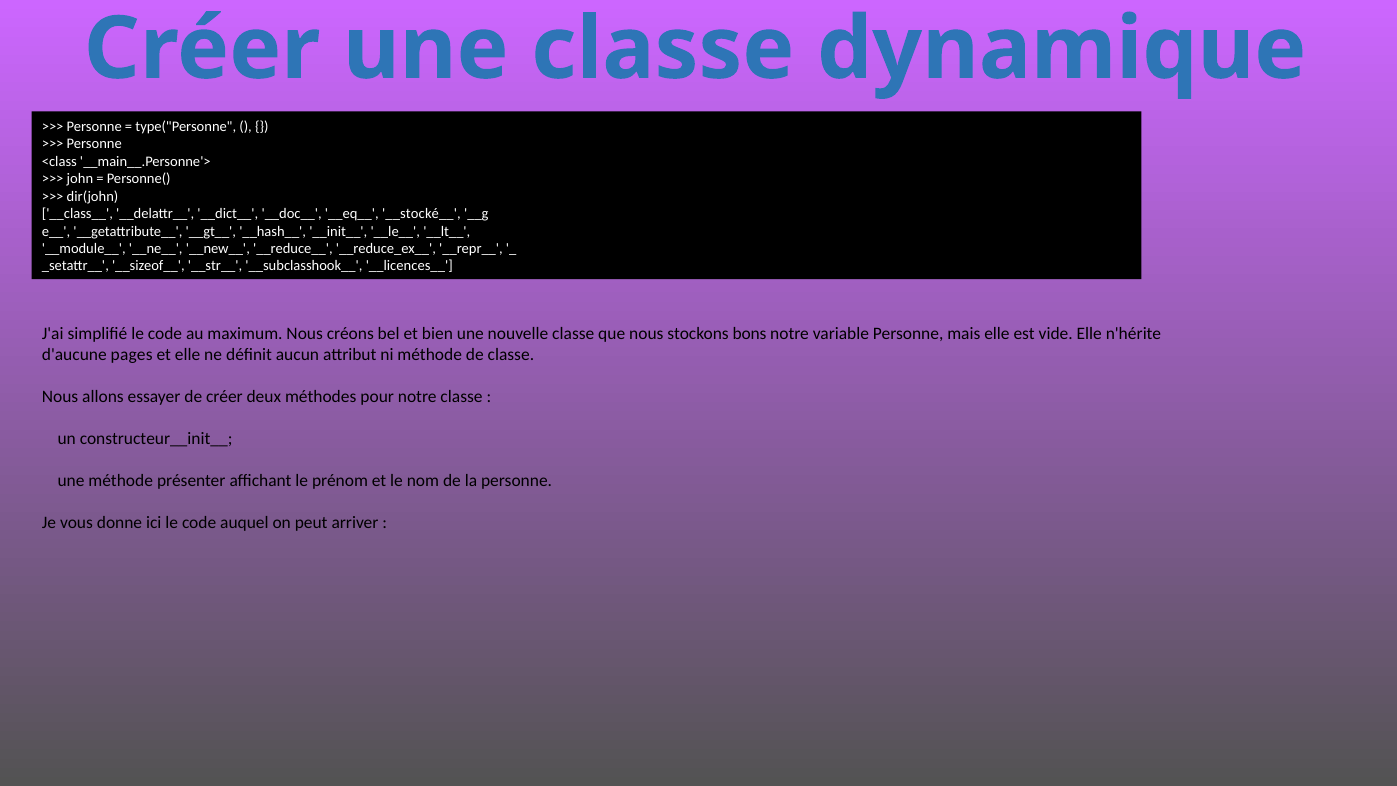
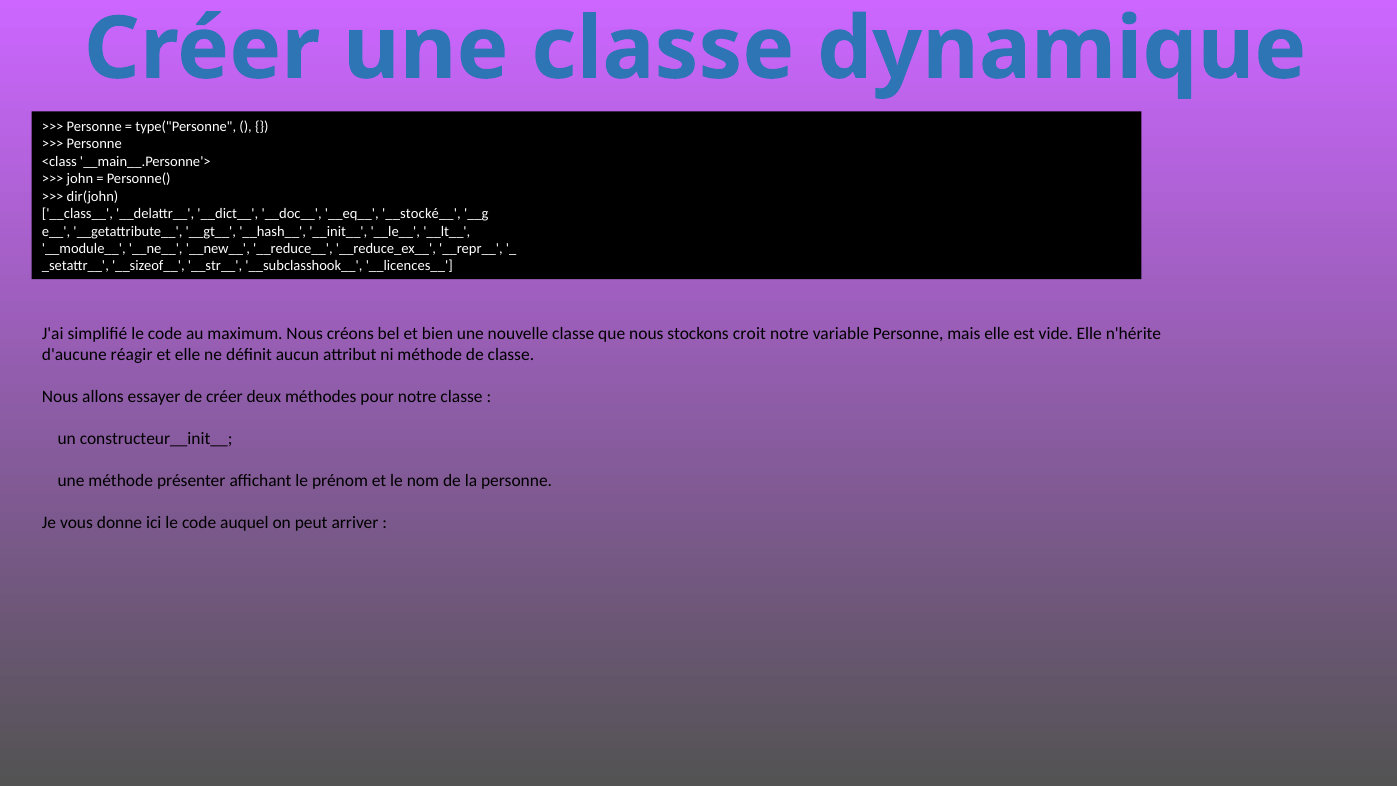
bons: bons -> croit (749, 334)
pages: pages -> réagir (132, 354)
